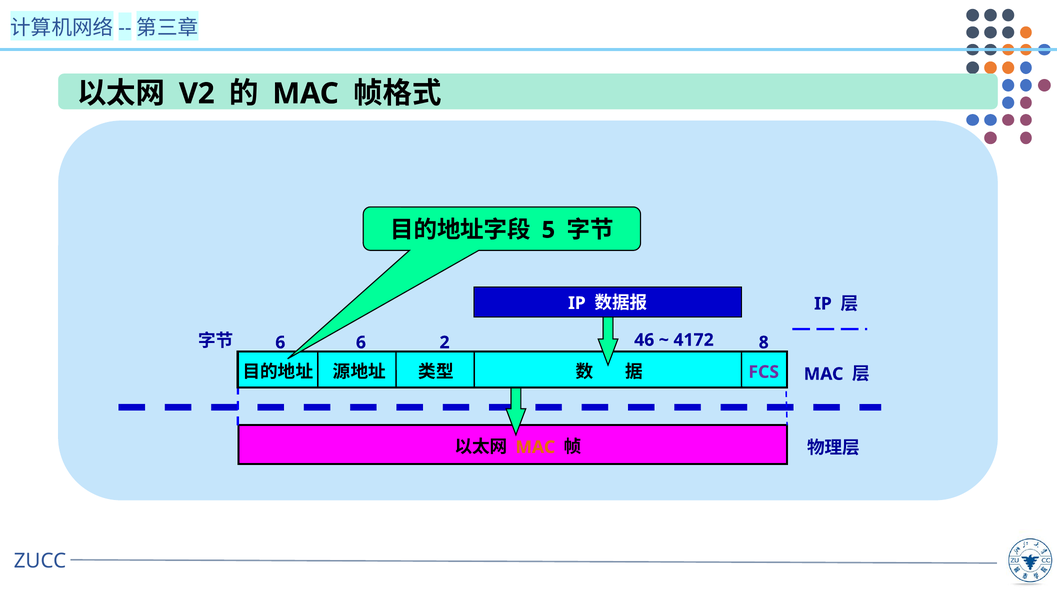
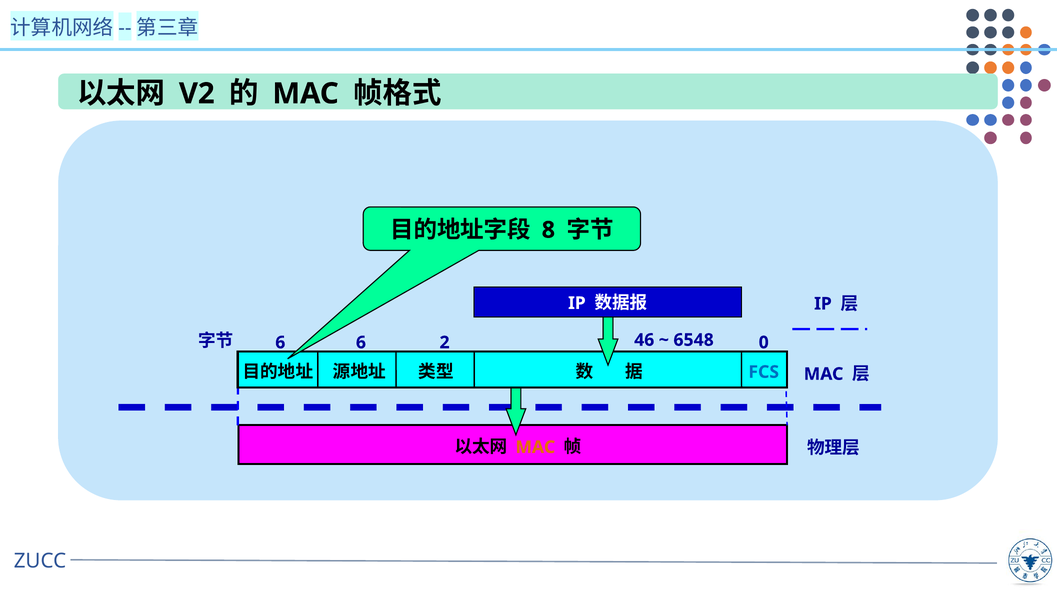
5: 5 -> 8 (548, 230)
4172: 4172 -> 6548 (694, 340)
8: 8 -> 0 (764, 342)
FCS colour: purple -> blue (764, 372)
